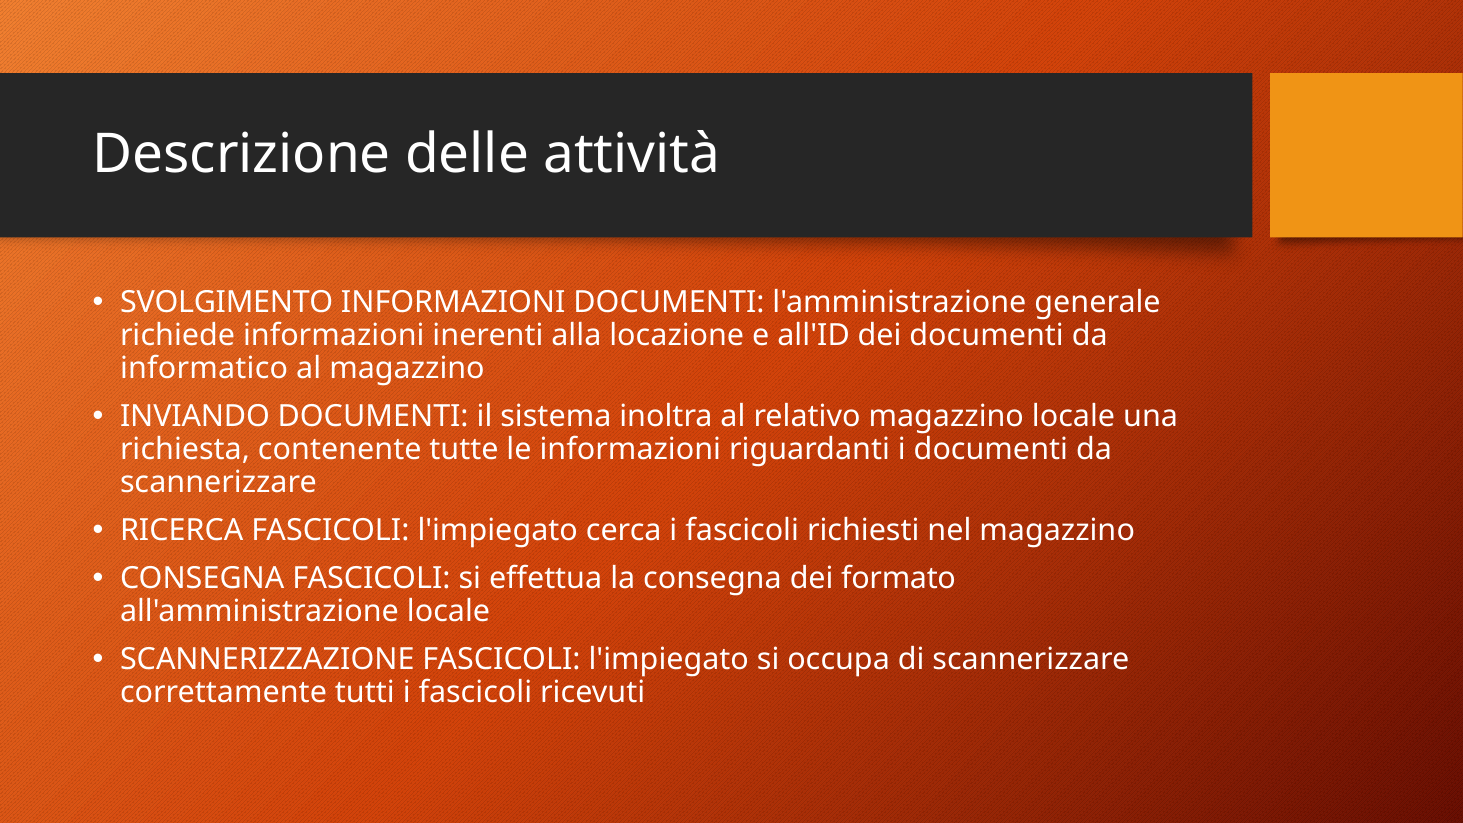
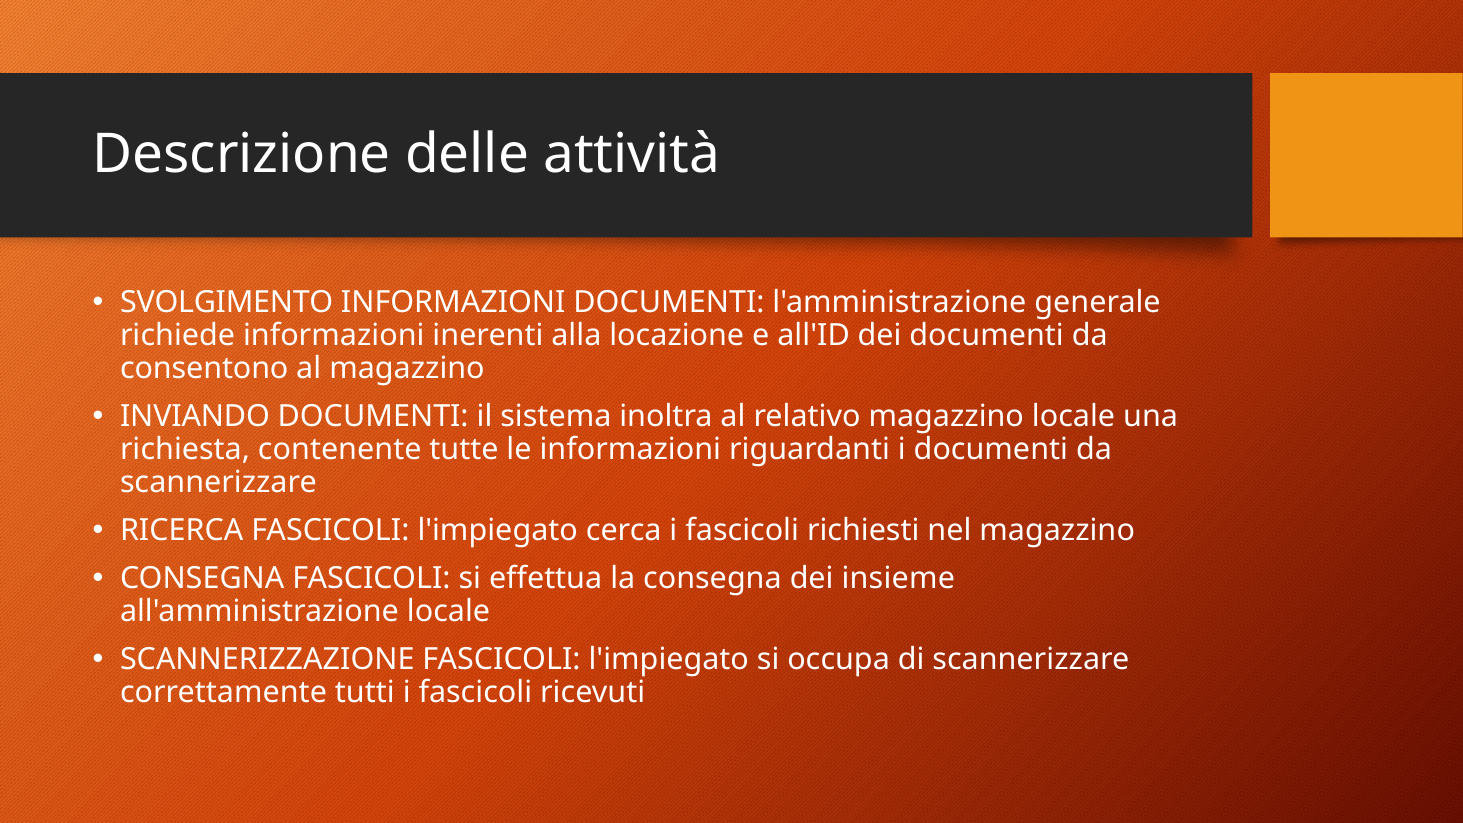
informatico: informatico -> consentono (204, 368)
formato: formato -> insieme (898, 578)
